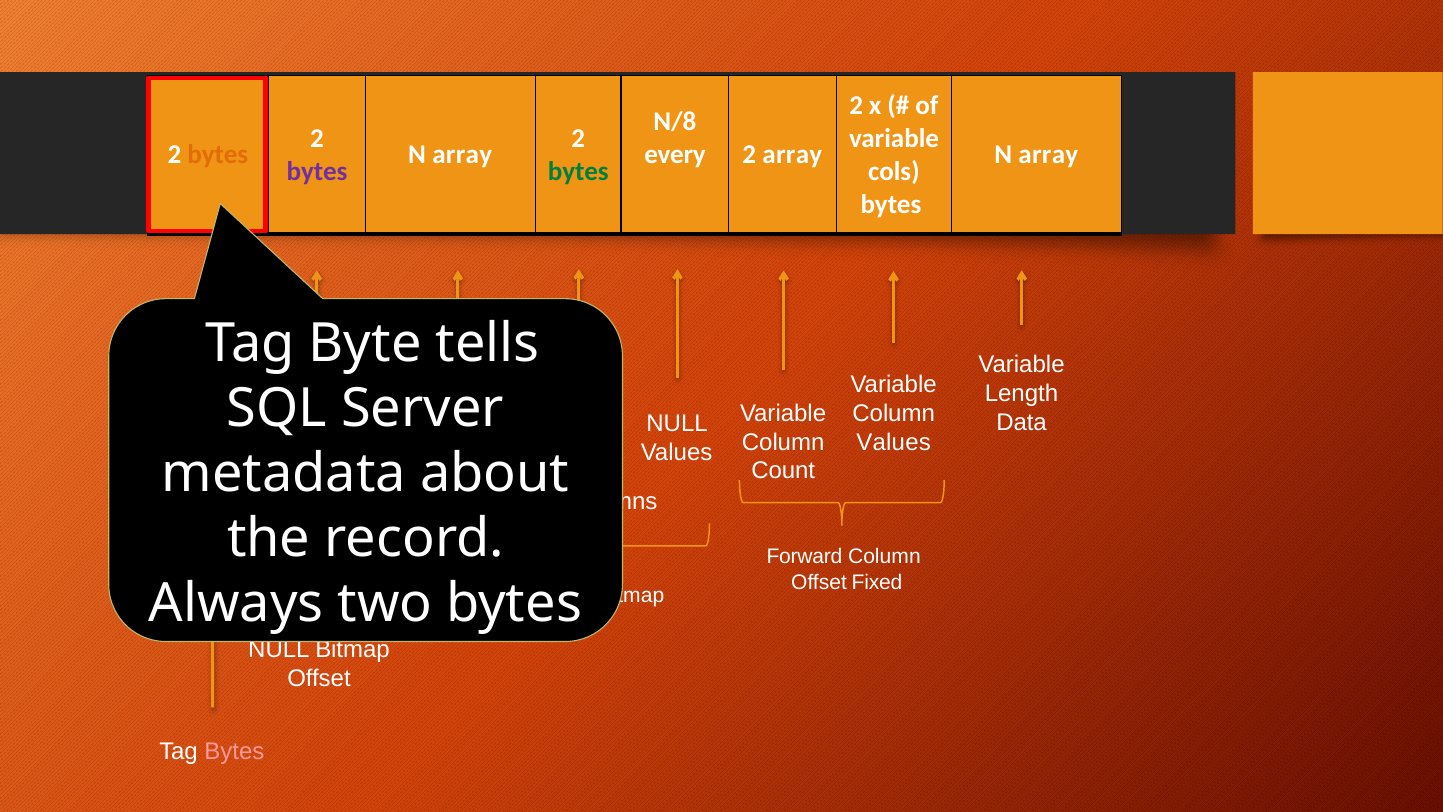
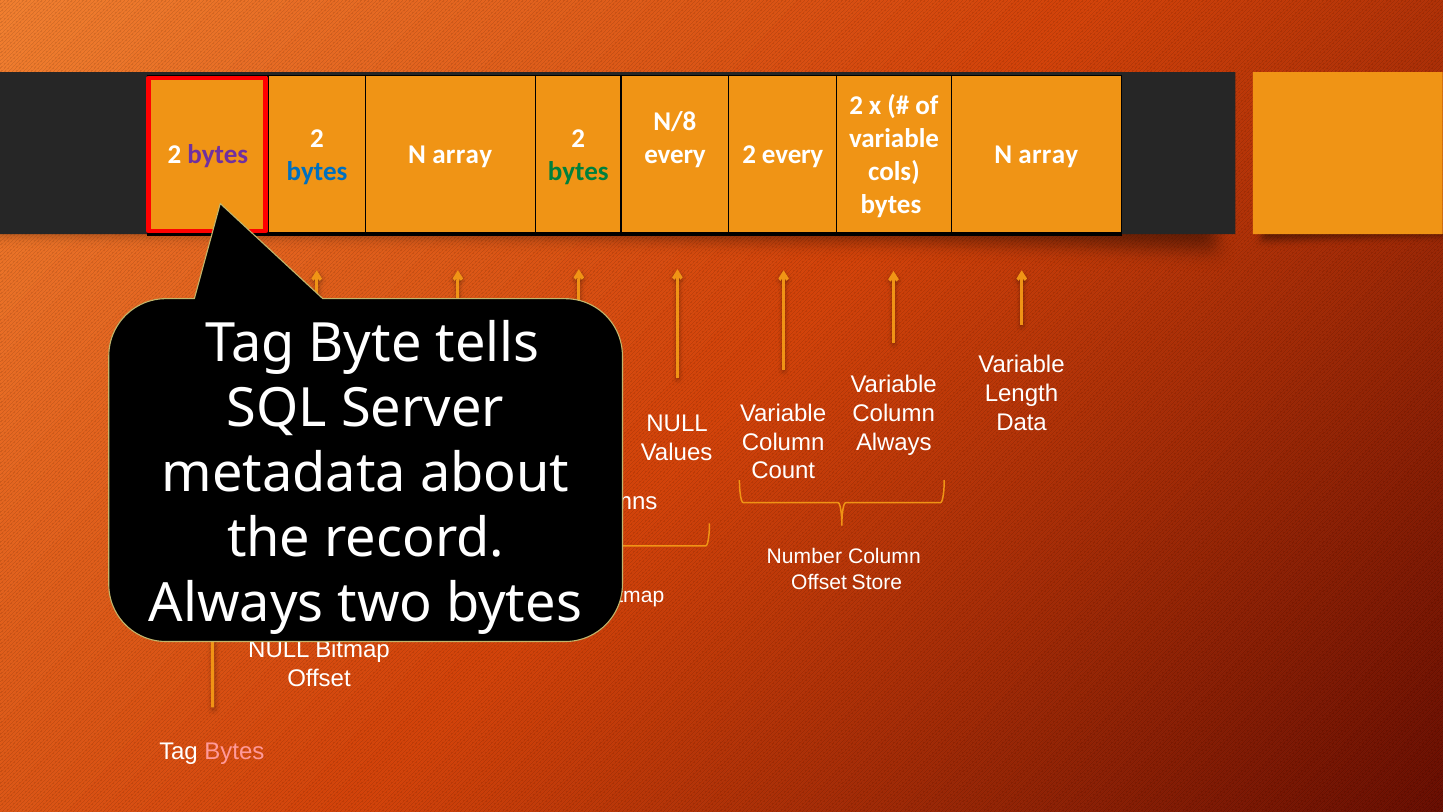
bytes colour: orange -> purple (218, 155)
2 array: array -> every (793, 155)
bytes colour: purple -> blue (317, 172)
Values: Values -> Always (894, 442)
Forward: Forward -> Number (804, 557)
Fixed: Fixed -> Store (877, 582)
